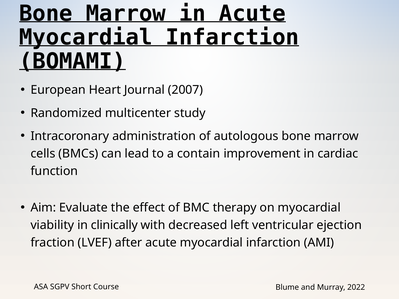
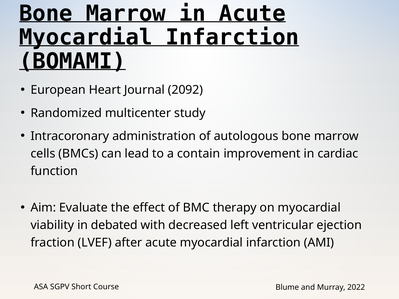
2007: 2007 -> 2092 (185, 90)
clinically: clinically -> debated (114, 225)
